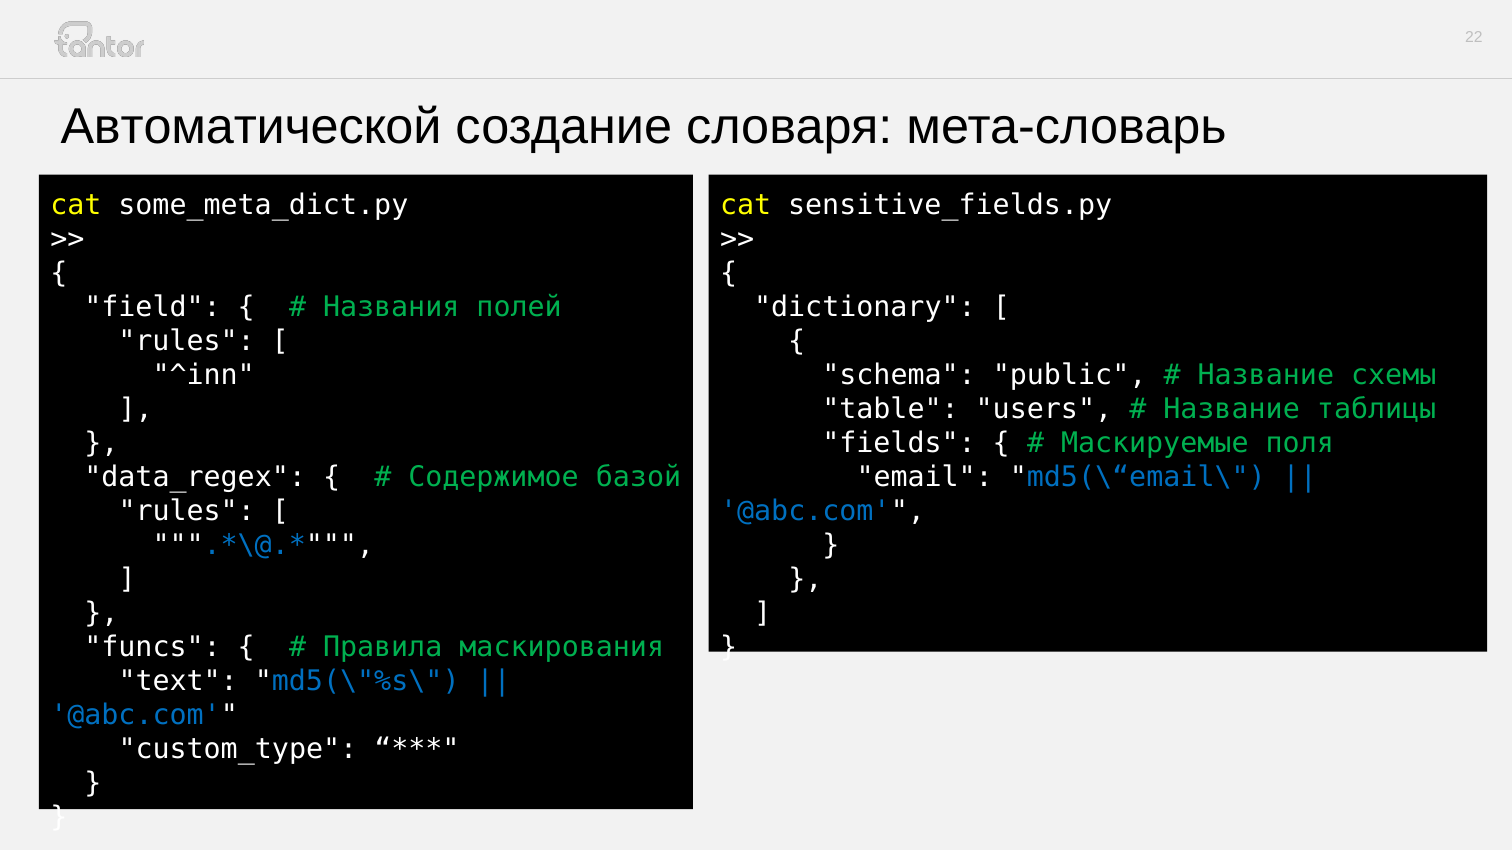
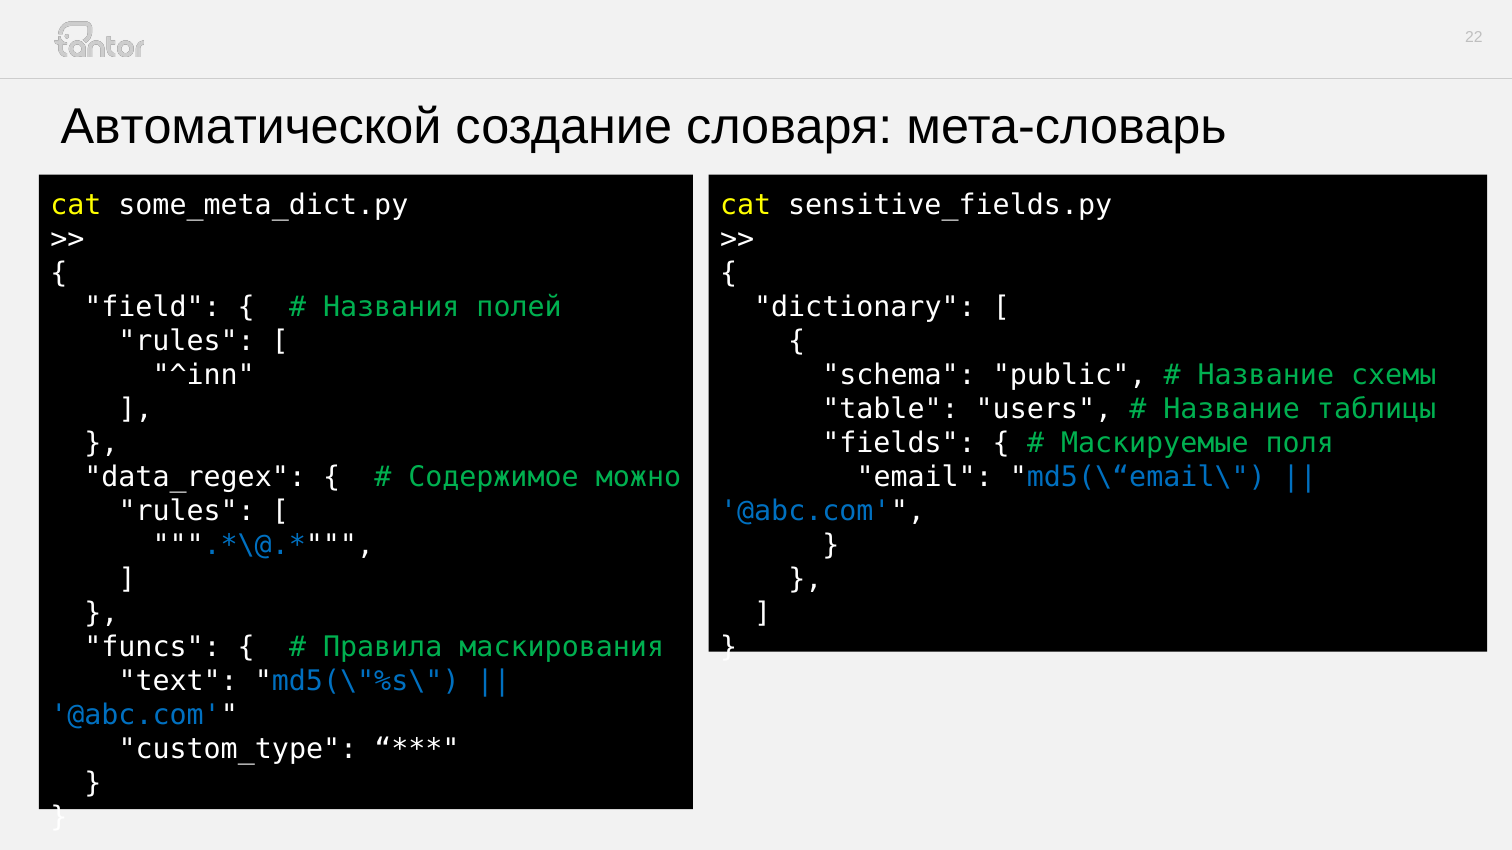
базой: базой -> можно (639, 477)
